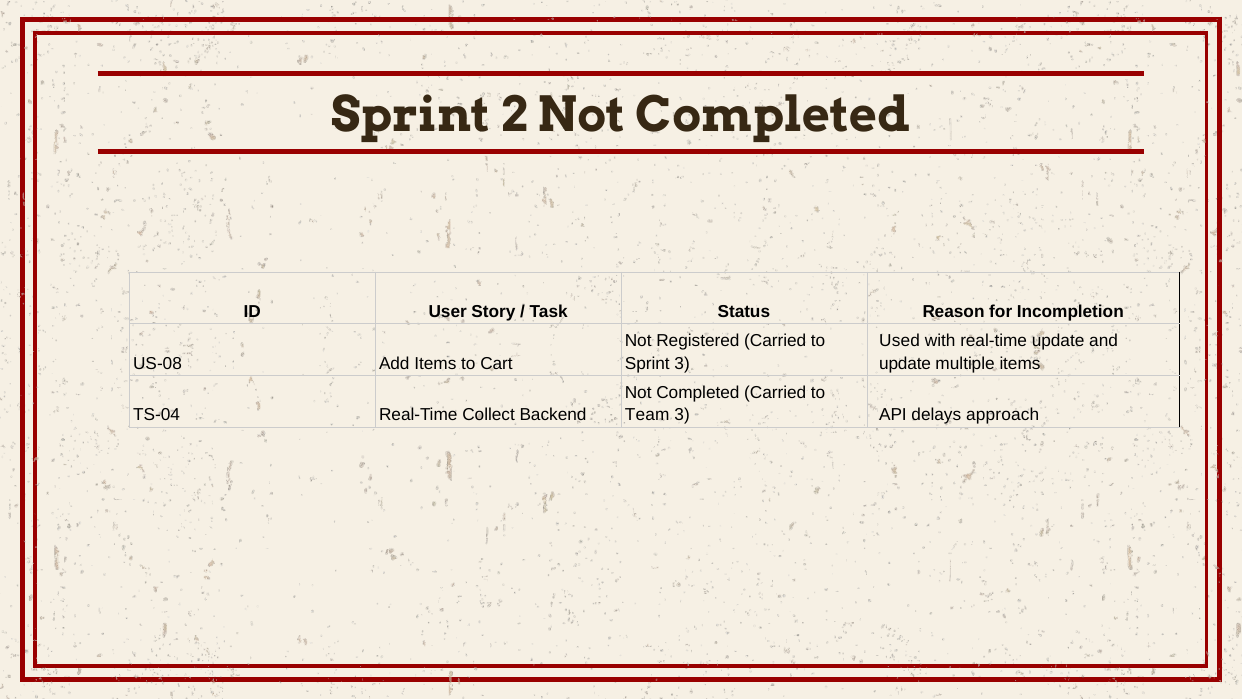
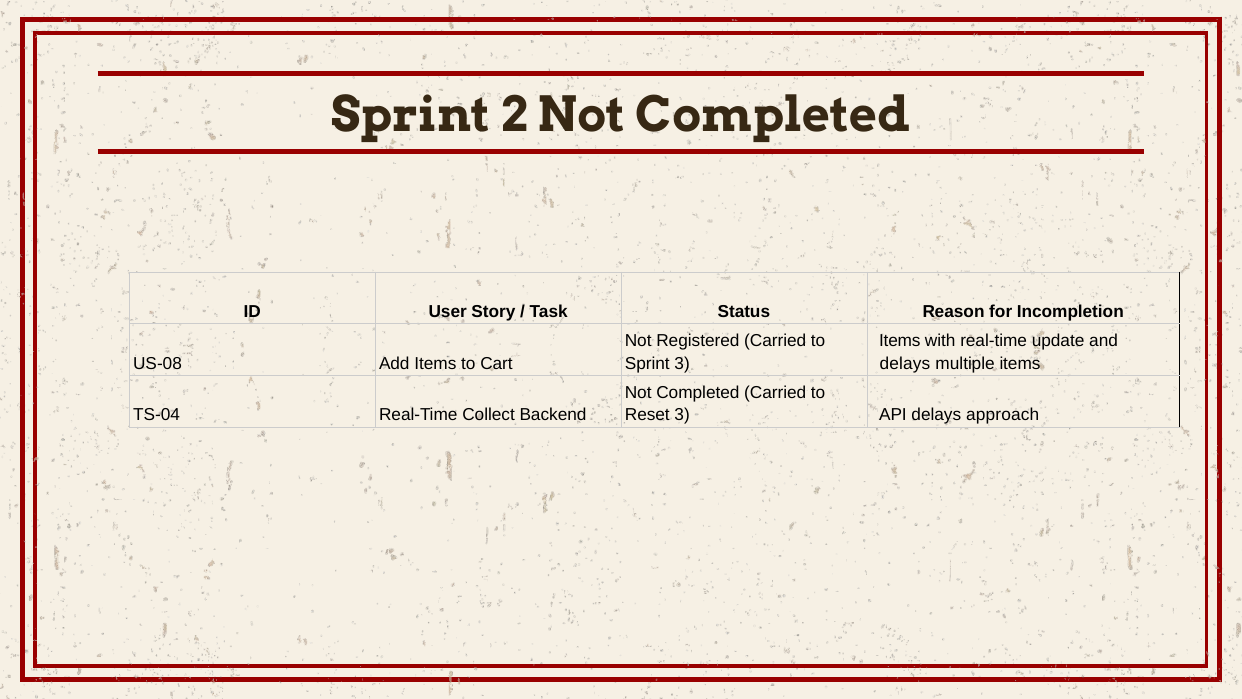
Used: Used -> Items (900, 341)
update: update -> delays (905, 363)
Team: Team -> Reset (647, 415)
